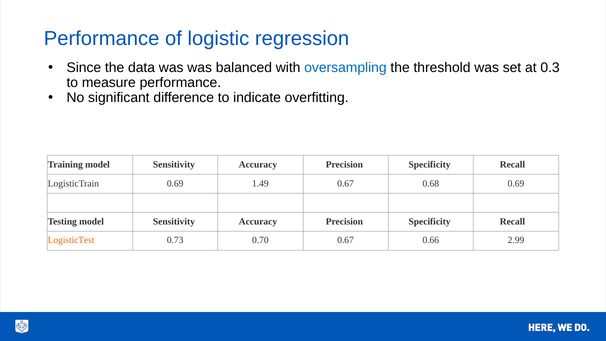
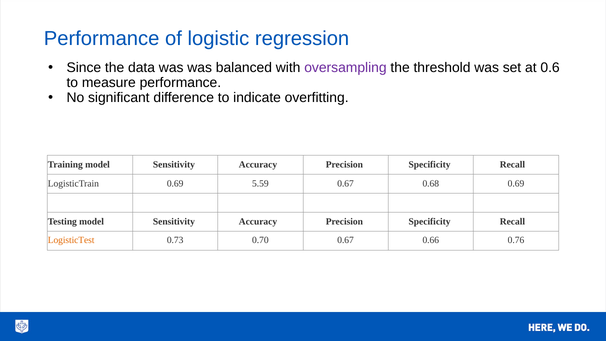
oversampling colour: blue -> purple (345, 68)
0.3: 0.3 -> 0.6 (550, 68)
1.49: 1.49 -> 5.59 (260, 183)
2.99: 2.99 -> 0.76 (516, 240)
